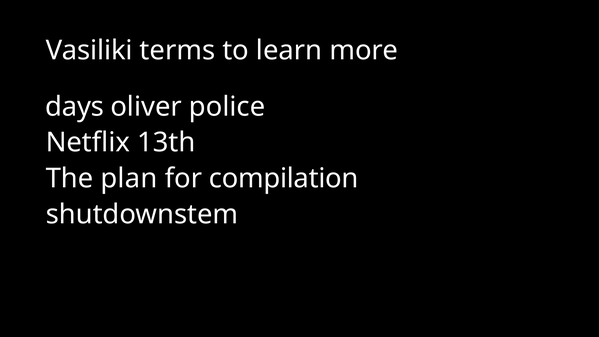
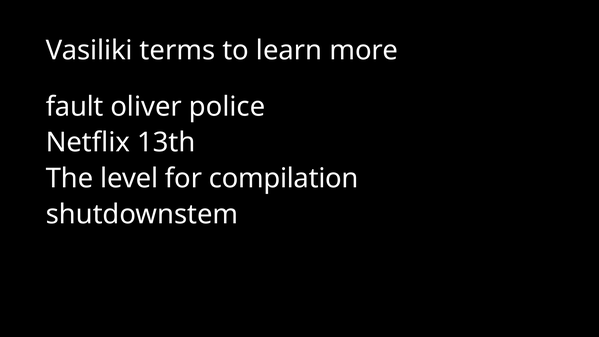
days: days -> fault (75, 107)
plan: plan -> level (129, 179)
